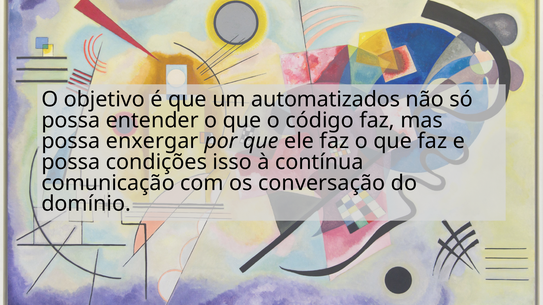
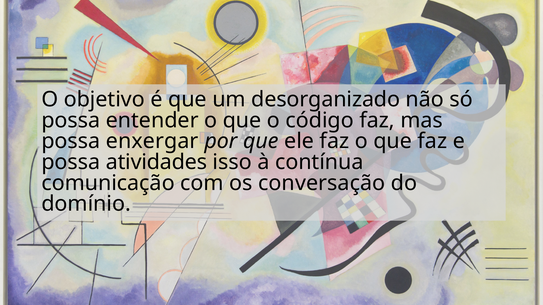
automatizados: automatizados -> desorganizado (326, 100)
condições: condições -> atividades (157, 162)
